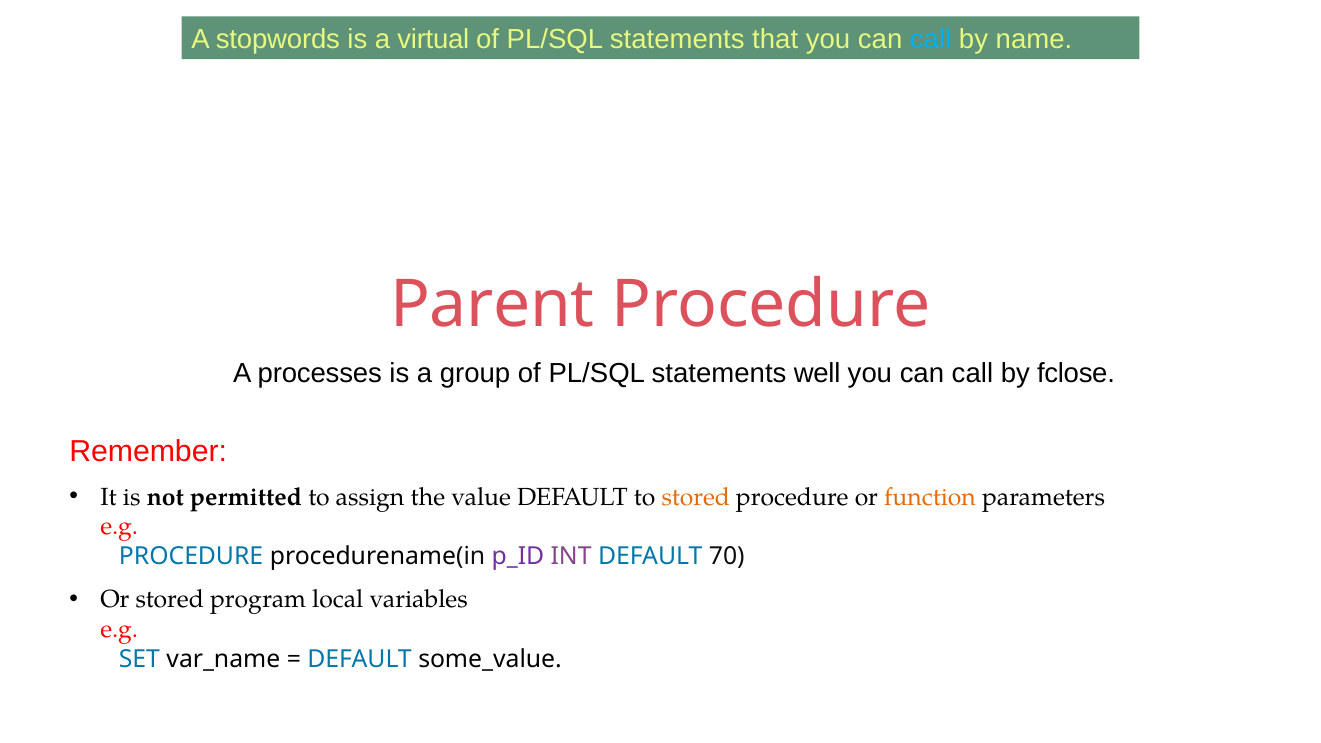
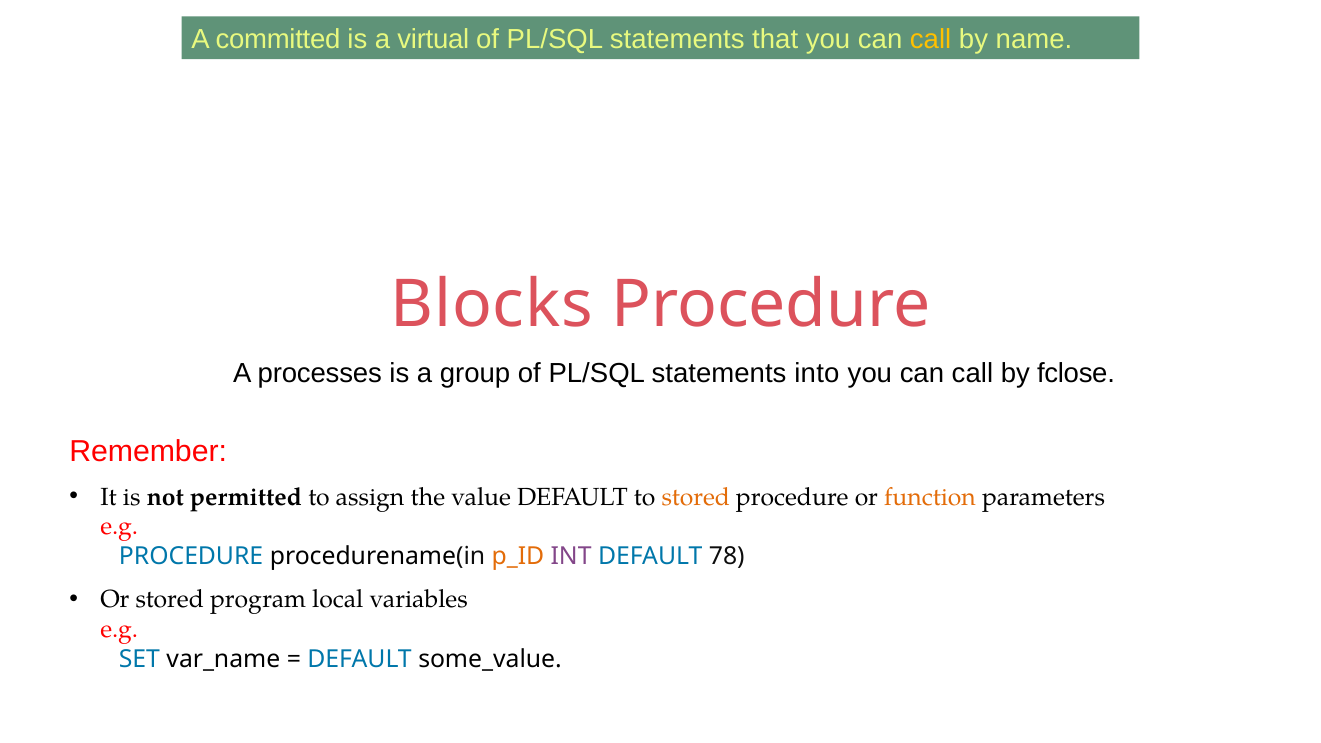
stopwords: stopwords -> committed (278, 40)
call colour: light blue -> yellow (931, 40)
Parent: Parent -> Blocks (492, 305)
well: well -> into (817, 373)
p_ID colour: purple -> orange (518, 557)
70: 70 -> 78 (727, 557)
